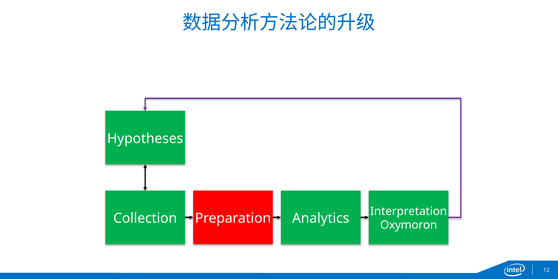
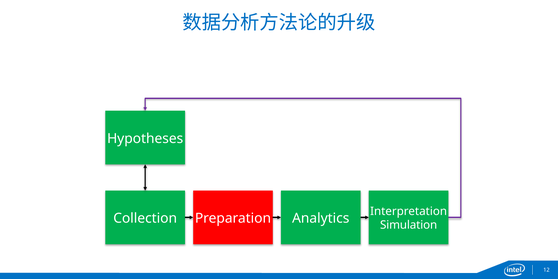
Oxymoron: Oxymoron -> Simulation (409, 225)
